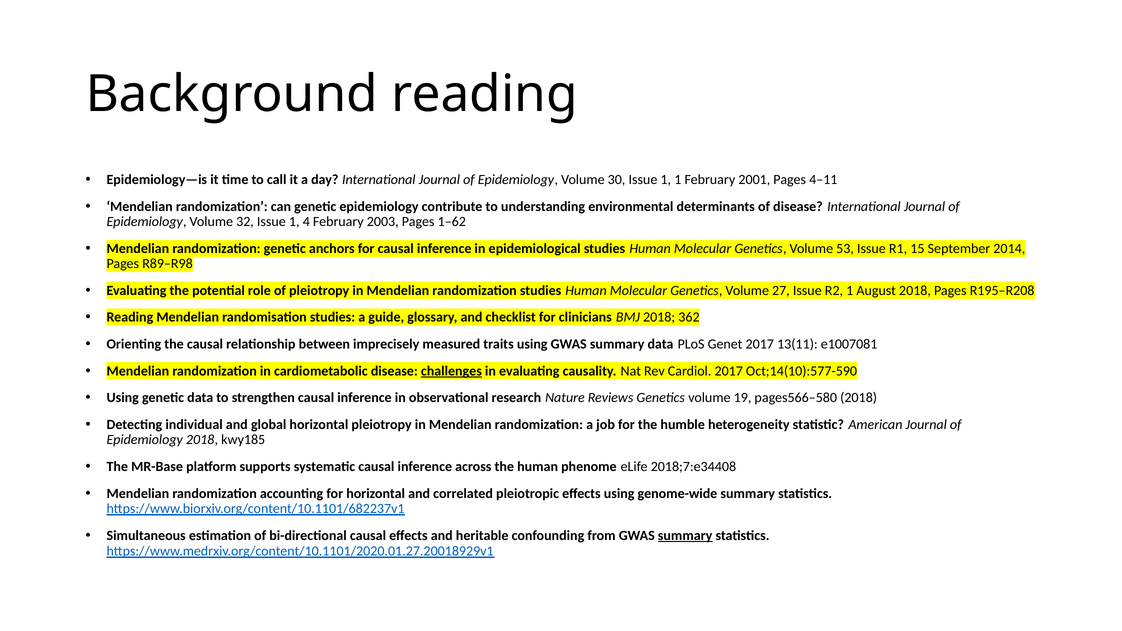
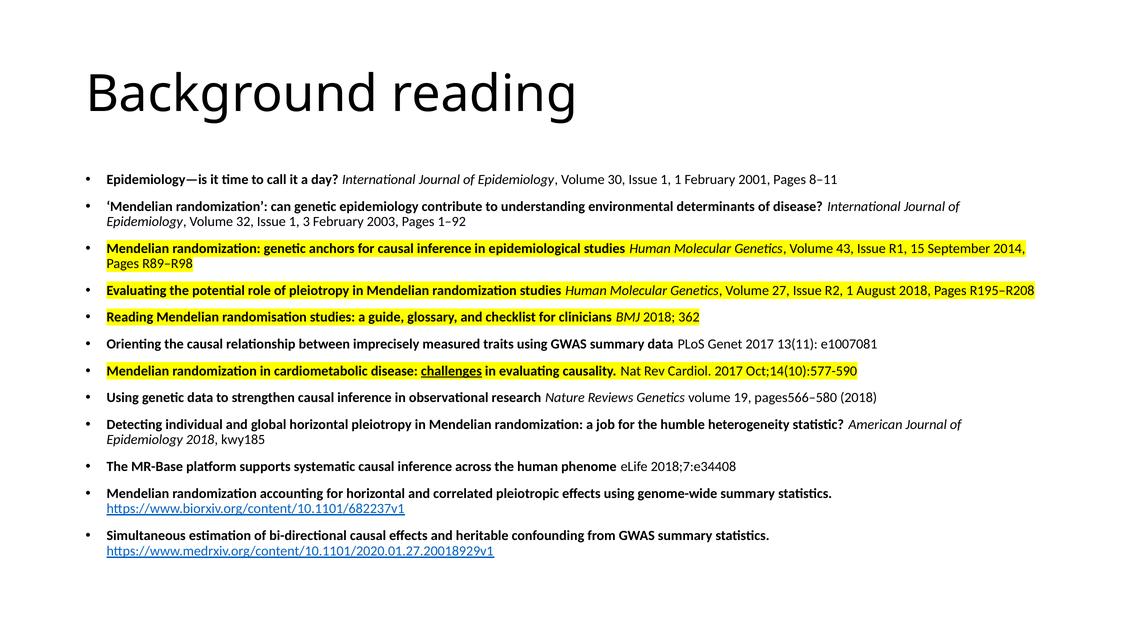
4–11: 4–11 -> 8–11 (823, 180)
4: 4 -> 3 (306, 222)
1–62: 1–62 -> 1–92 (452, 222)
53: 53 -> 43 (845, 249)
summary underline: present -> none (685, 536)
